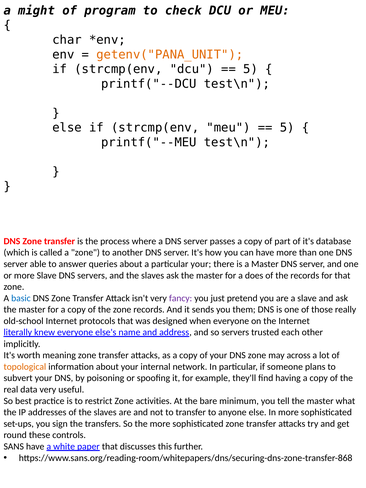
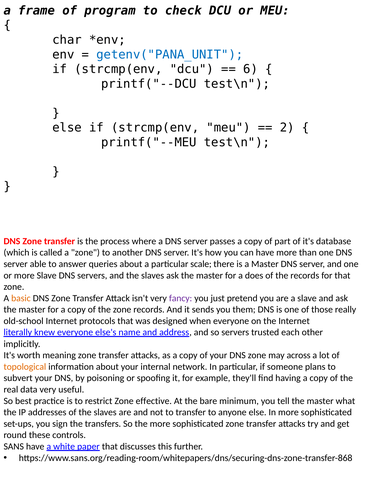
might: might -> frame (37, 11)
getenv("PANA_UNIT colour: orange -> blue (170, 54)
5: 5 -> 6 (251, 69)
5: 5 -> 2 (287, 128)
particular your: your -> scale (201, 264)
basic colour: blue -> orange (21, 298)
activities: activities -> effective (154, 401)
